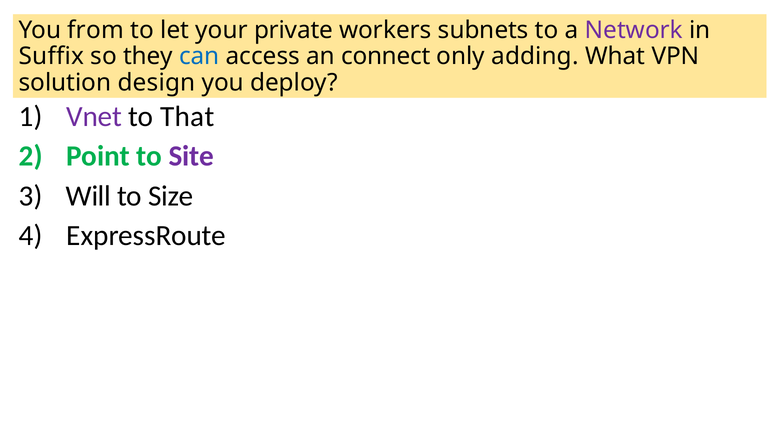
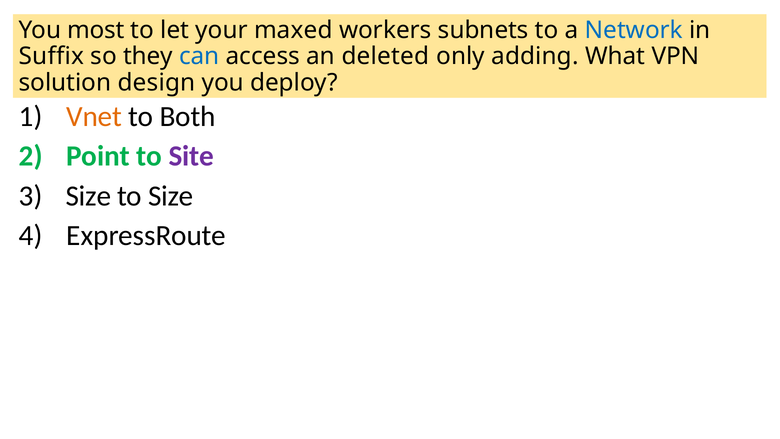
from: from -> most (96, 30)
private: private -> maxed (293, 30)
Network colour: purple -> blue (634, 30)
connect: connect -> deleted (386, 56)
Vnet colour: purple -> orange (94, 116)
That: That -> Both (188, 116)
Will: Will -> Size (88, 196)
